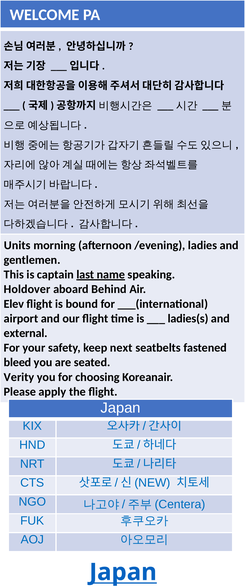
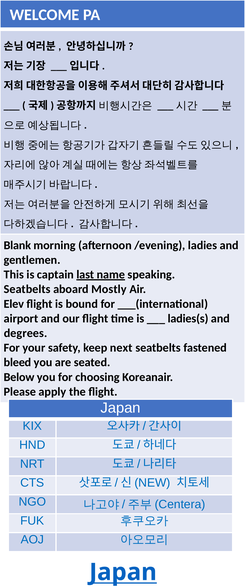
Units: Units -> Blank (17, 245)
Holdover: Holdover -> Seatbelts (27, 289)
Behind: Behind -> Mostly (109, 289)
external: external -> degrees (26, 333)
Verity: Verity -> Below (19, 377)
